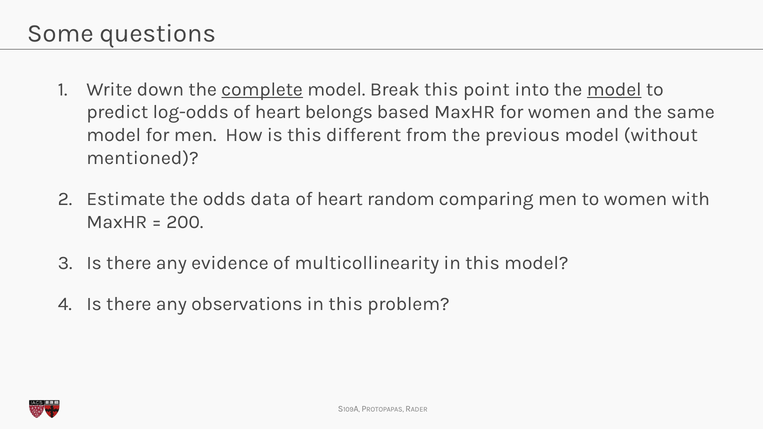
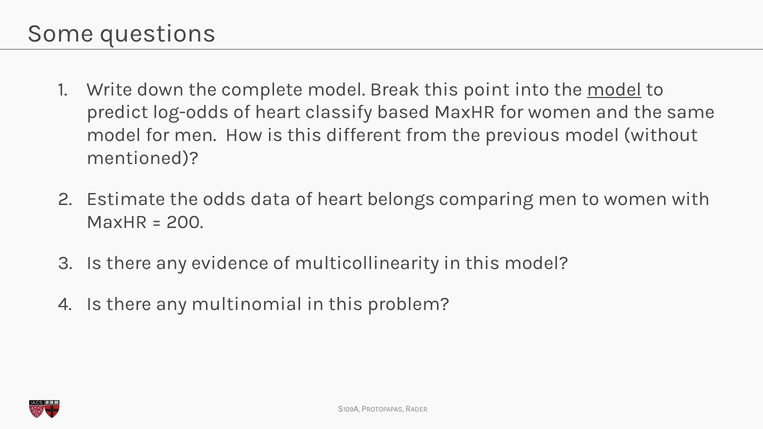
complete underline: present -> none (262, 89)
belongs: belongs -> classify (339, 112)
random: random -> belongs (401, 199)
observations: observations -> multinomial (247, 304)
